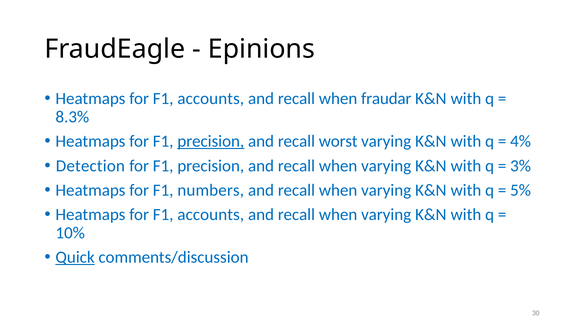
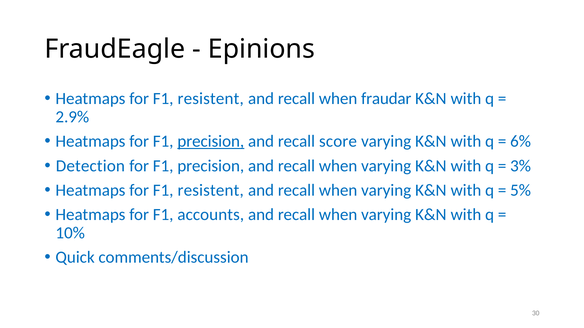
accounts: accounts -> resistent (211, 99)
8.3%: 8.3% -> 2.9% (72, 117)
worst: worst -> score (338, 142)
4%: 4% -> 6% (521, 142)
numbers: numbers -> resistent (211, 190)
Quick underline: present -> none (75, 258)
